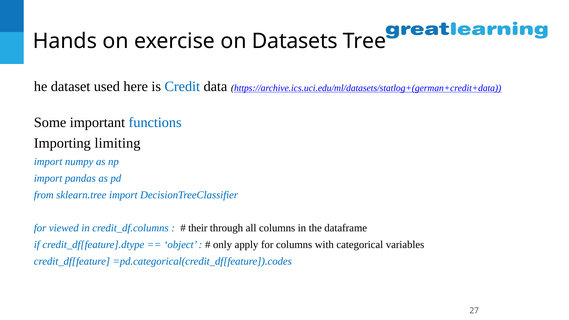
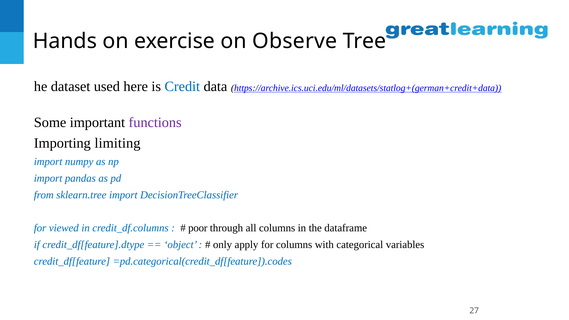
Datasets: Datasets -> Observe (295, 41)
functions colour: blue -> purple (155, 122)
their: their -> poor (198, 228)
